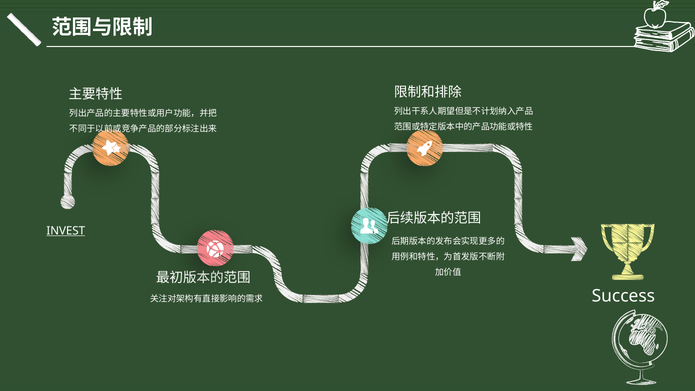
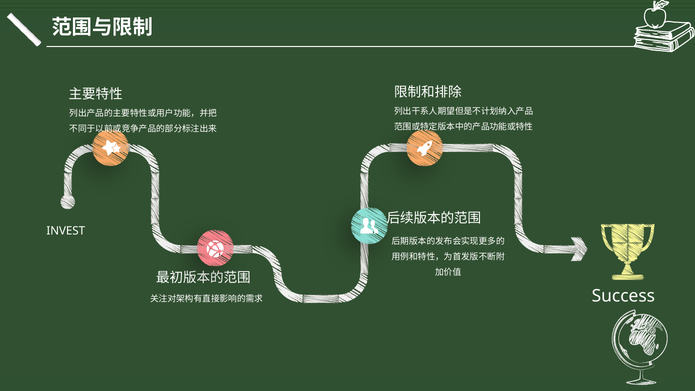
INVEST underline: present -> none (66, 231)
